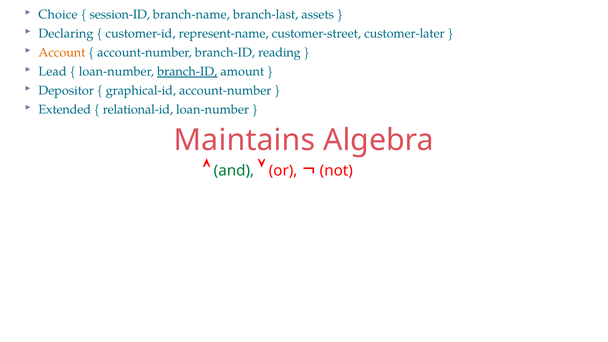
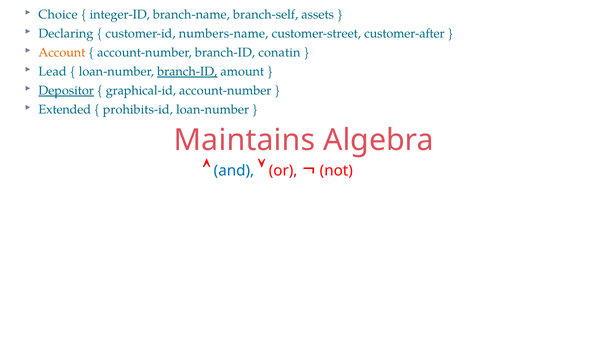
session-ID: session-ID -> integer-ID (120, 15)
branch-last: branch-last -> branch-self (266, 15)
represent-name: represent-name -> numbers-name (224, 34)
customer-later: customer-later -> customer-after (404, 34)
reading: reading -> conatin (279, 53)
Depositor underline: none -> present (66, 91)
relational-id: relational-id -> prohibits-id (138, 110)
and colour: green -> blue (234, 171)
